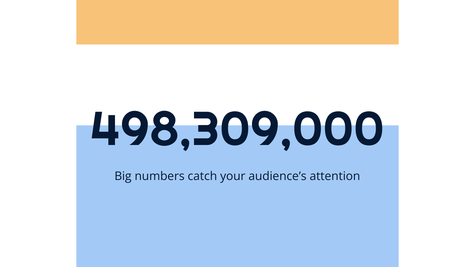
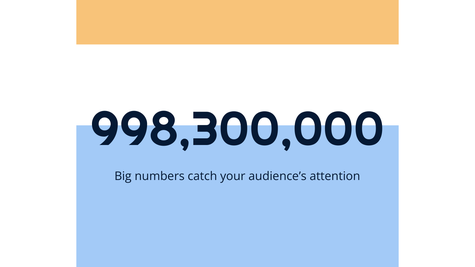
498,309,000: 498,309,000 -> 998,300,000 (237, 130)
